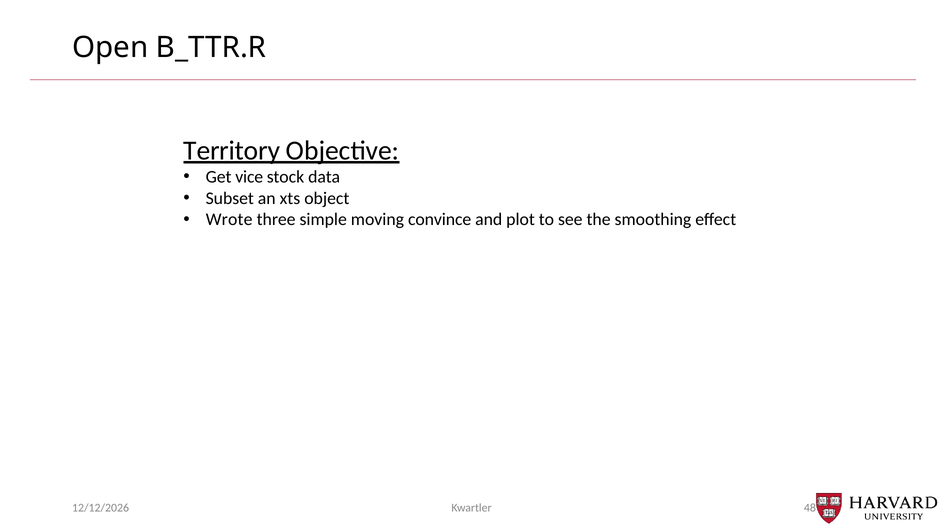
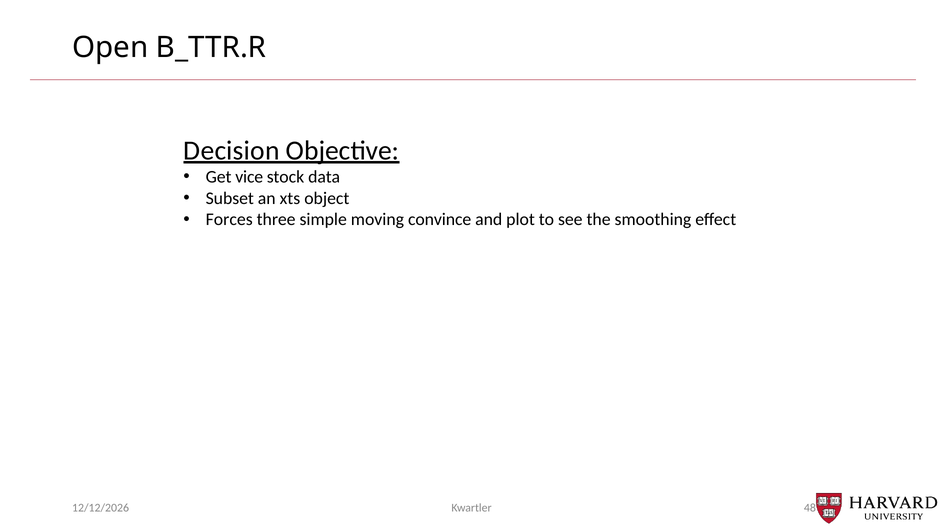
Territory: Territory -> Decision (232, 151)
Wrote: Wrote -> Forces (229, 220)
